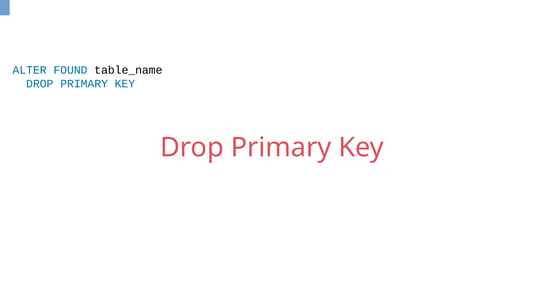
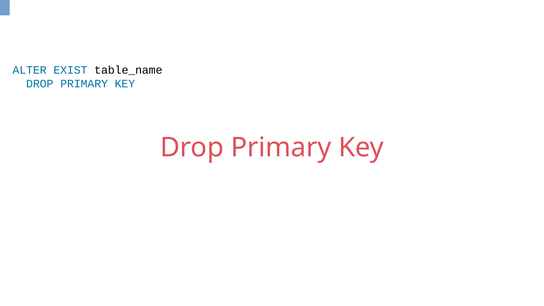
FOUND: FOUND -> EXIST (70, 70)
